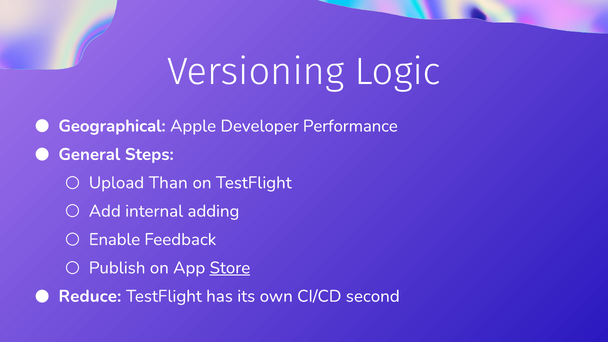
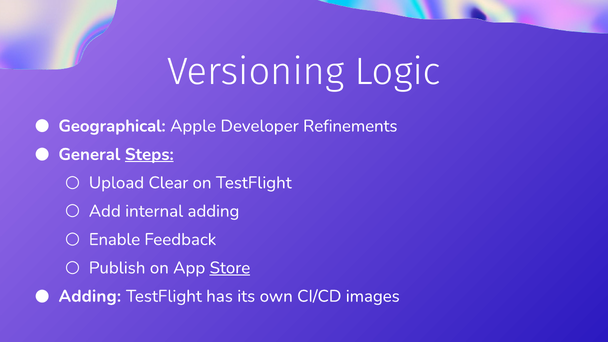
Performance: Performance -> Refinements (350, 126)
Steps underline: none -> present (149, 154)
Than: Than -> Clear (168, 183)
Reduce: Reduce -> Adding (90, 296)
second: second -> images (373, 296)
